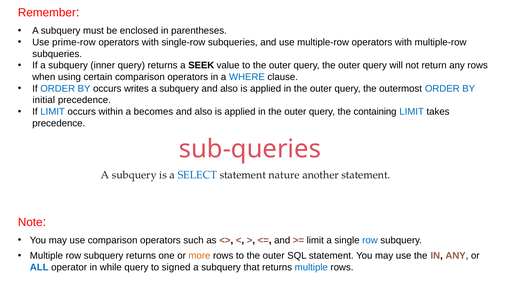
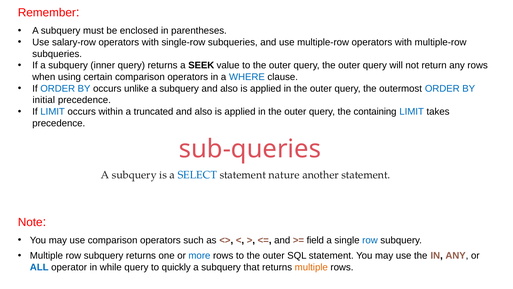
prime-row: prime-row -> salary-row (74, 42)
writes: writes -> unlike (136, 88)
becomes: becomes -> truncated (154, 112)
limit: limit -> field (315, 240)
more colour: orange -> blue (199, 255)
signed: signed -> quickly (176, 267)
multiple colour: blue -> orange (311, 267)
